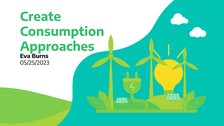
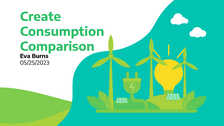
Approaches: Approaches -> Comparison (57, 47)
